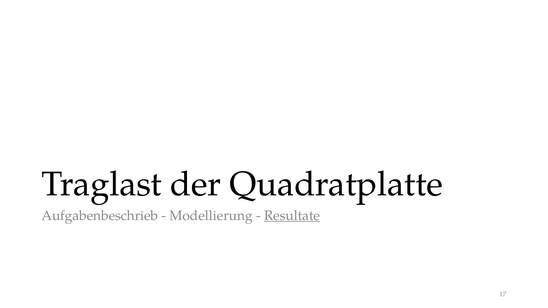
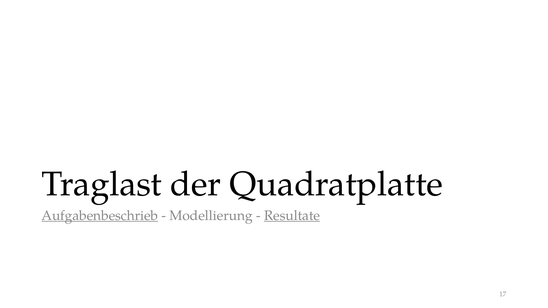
Aufgabenbeschrieb underline: none -> present (100, 216)
